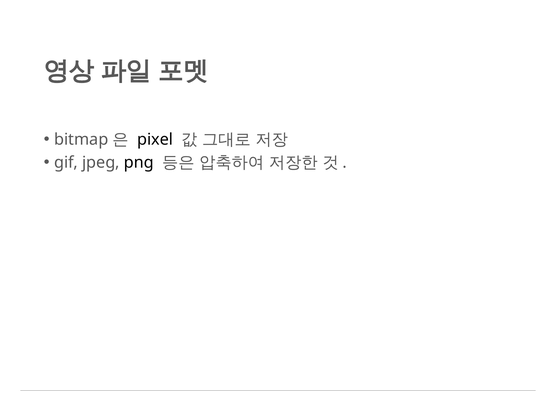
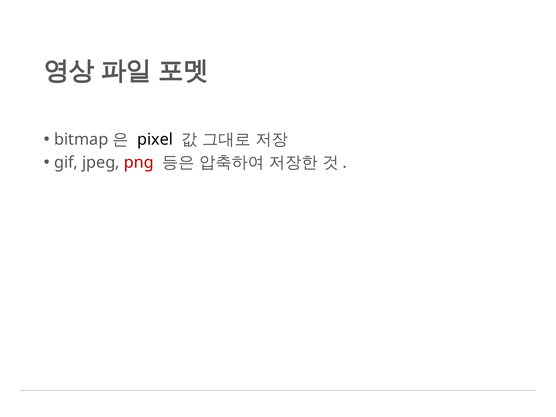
png colour: black -> red (139, 163)
